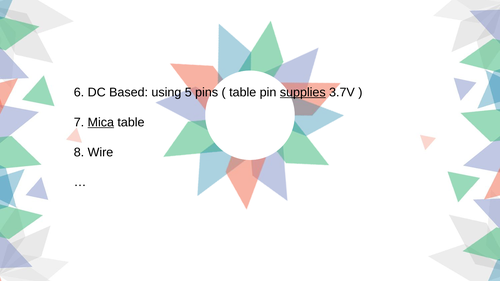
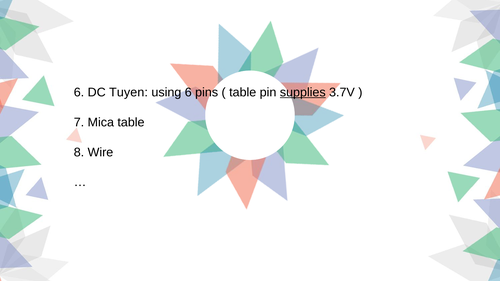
Based: Based -> Tuyen (129, 92)
using 5: 5 -> 6 (188, 92)
Mica underline: present -> none (101, 122)
